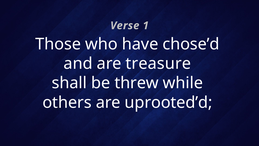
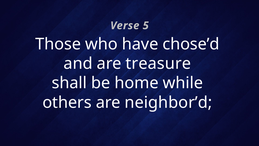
1: 1 -> 5 (146, 26)
threw: threw -> home (136, 83)
uprooted’d: uprooted’d -> neighbor’d (168, 102)
